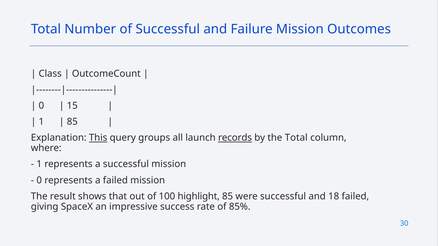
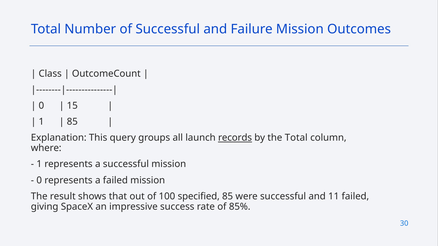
This underline: present -> none (98, 138)
highlight: highlight -> specified (199, 197)
18: 18 -> 11 (334, 197)
